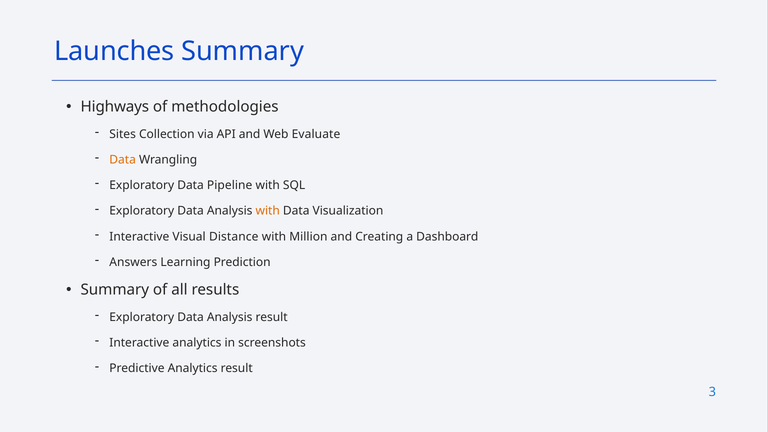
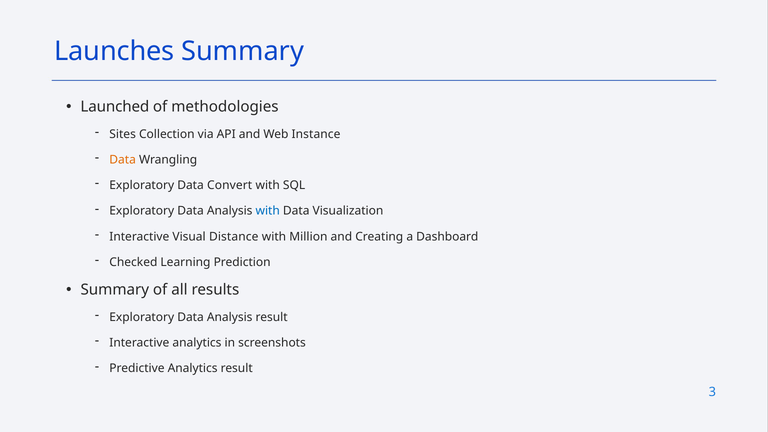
Highways: Highways -> Launched (115, 107)
Evaluate: Evaluate -> Instance (316, 134)
Pipeline: Pipeline -> Convert (230, 185)
with colour: orange -> blue (268, 211)
Answers: Answers -> Checked (133, 262)
